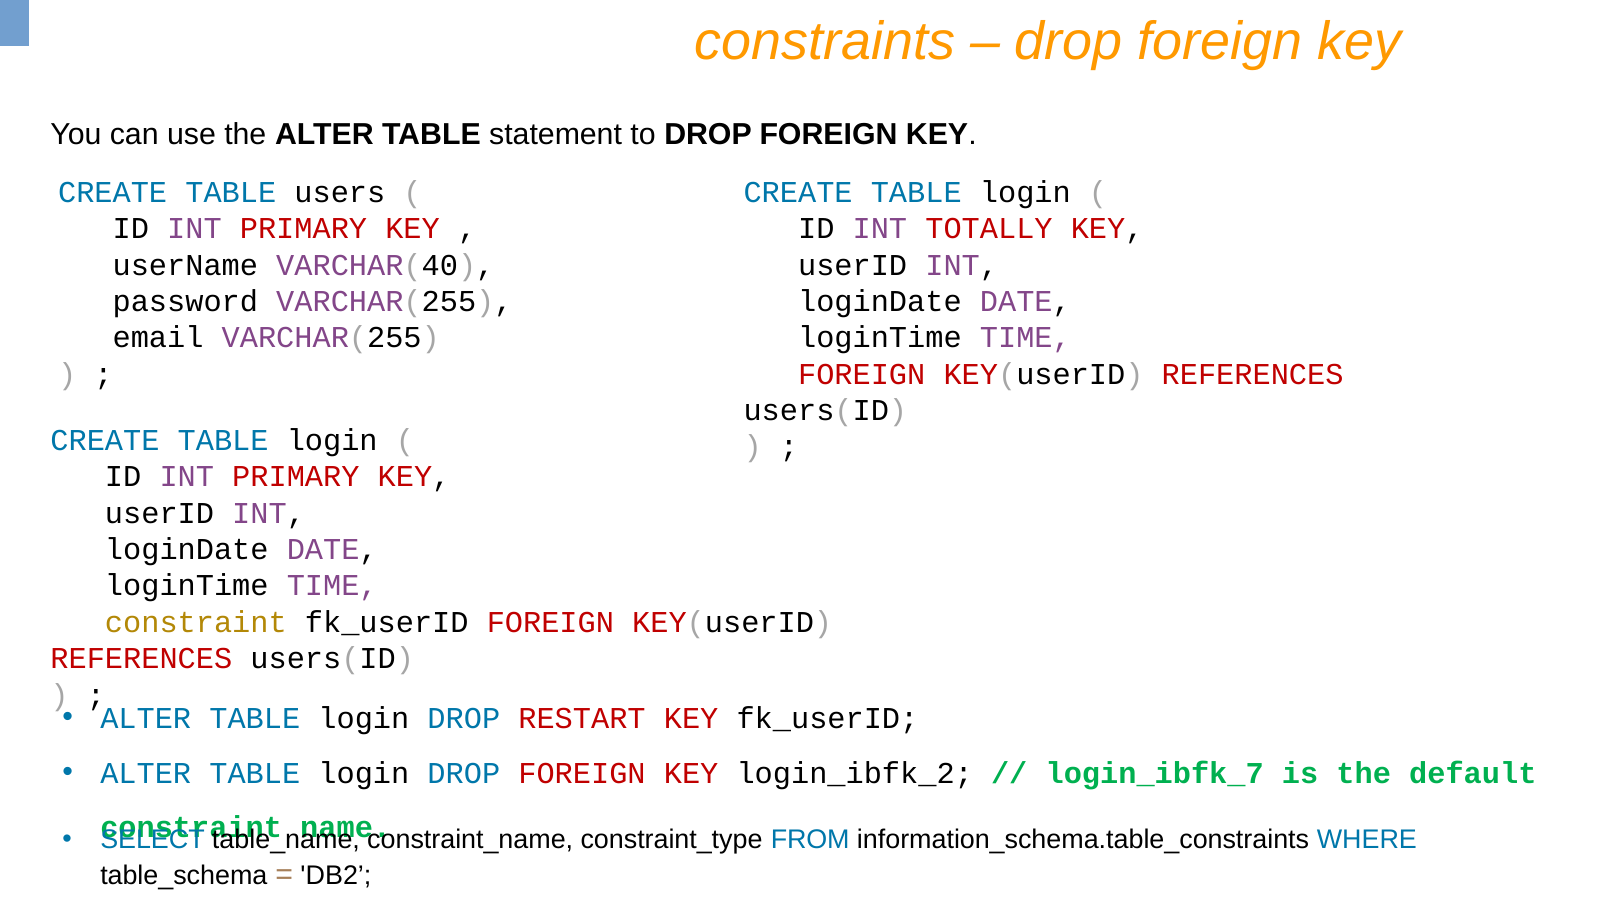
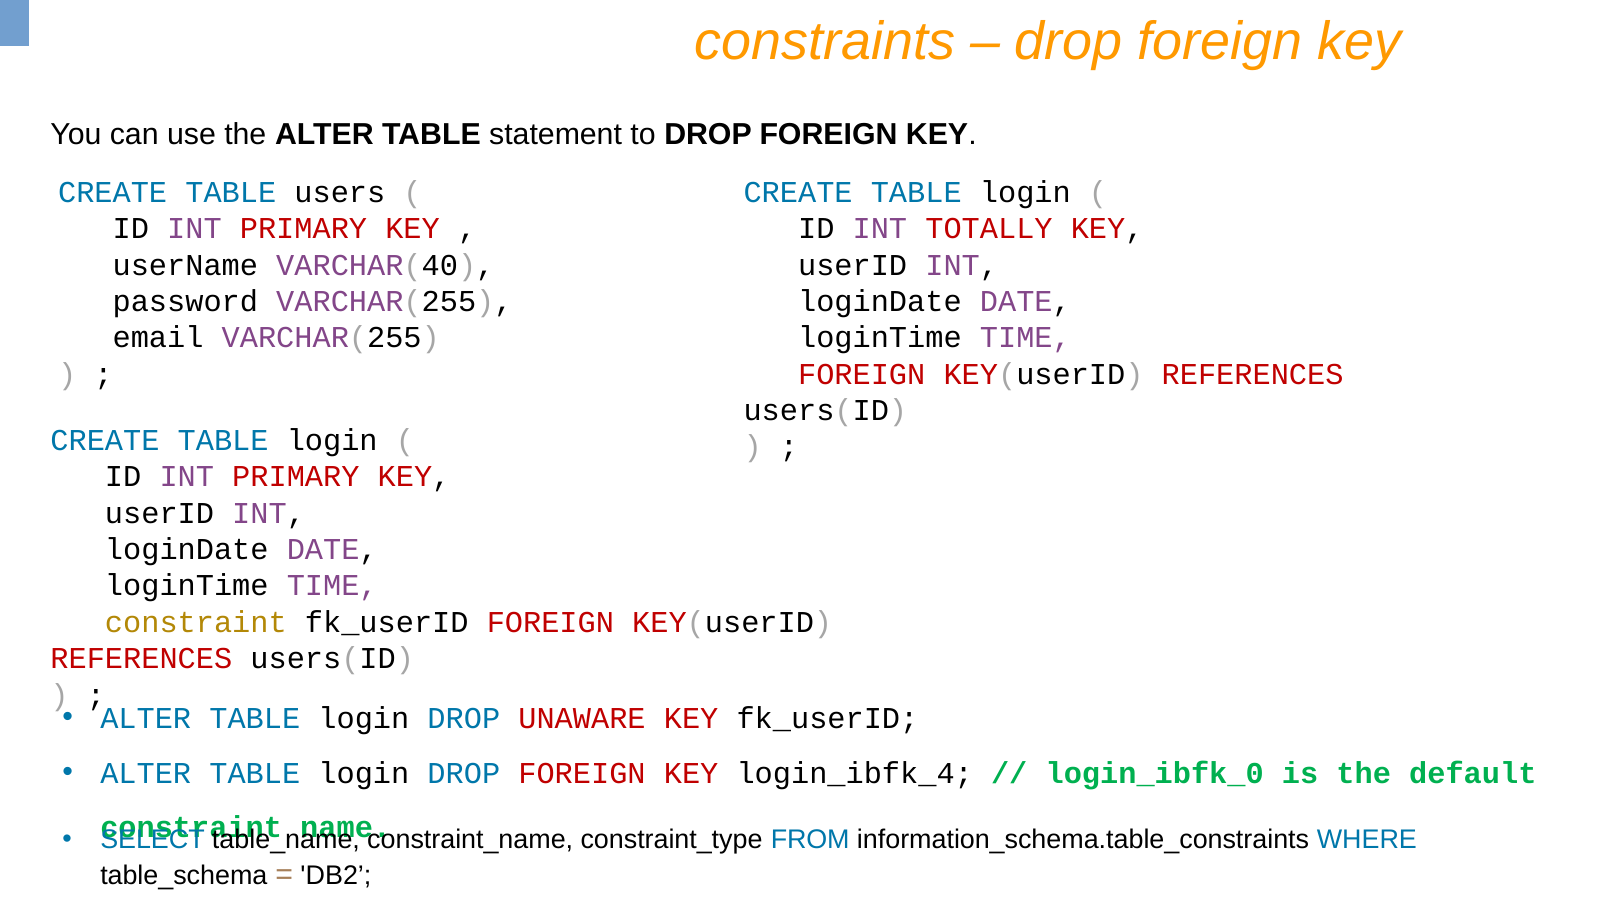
RESTART: RESTART -> UNAWARE (582, 718)
login_ibfk_2: login_ibfk_2 -> login_ibfk_4 (855, 773)
login_ibfk_7: login_ibfk_7 -> login_ibfk_0 (1155, 773)
